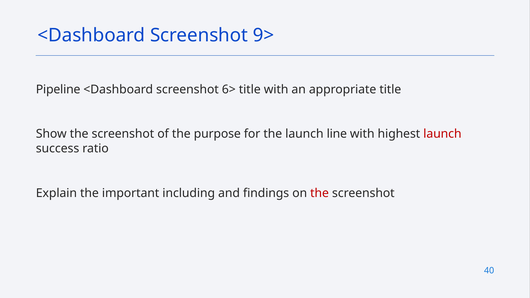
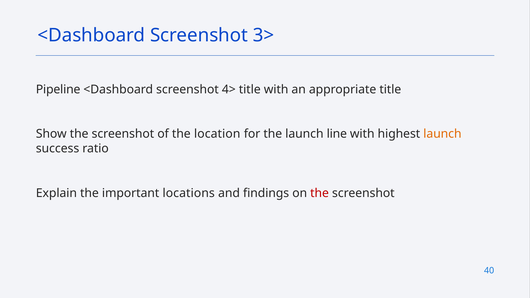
9>: 9> -> 3> (264, 35)
6>: 6> -> 4> (229, 89)
purpose: purpose -> location (217, 134)
launch colour: red -> orange (442, 134)
including: including -> locations (189, 193)
